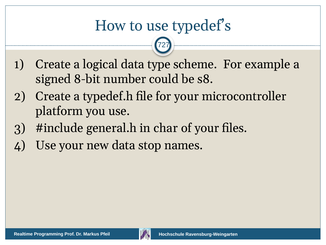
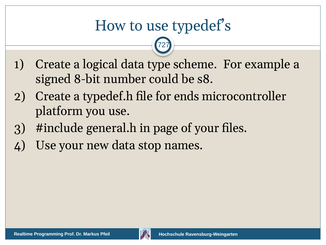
for your: your -> ends (187, 96)
char: char -> page (166, 128)
